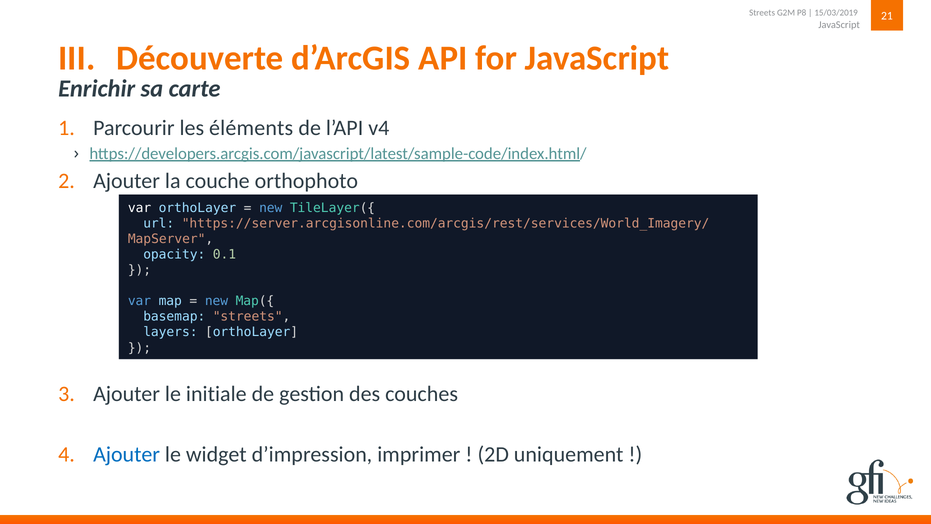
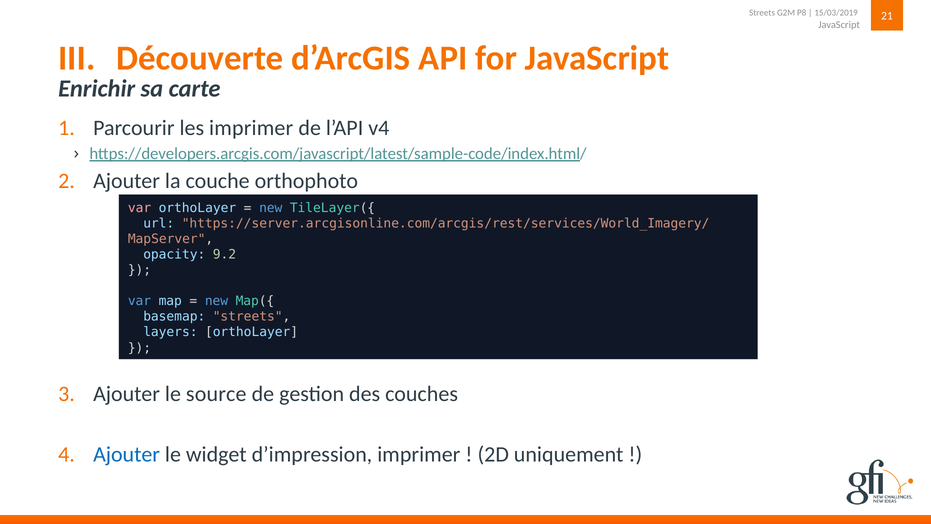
les éléments: éléments -> imprimer (251, 128)
var colour: white -> pink (140, 208)
0.1: 0.1 -> 9.2 (224, 254)
initiale: initiale -> source (216, 394)
